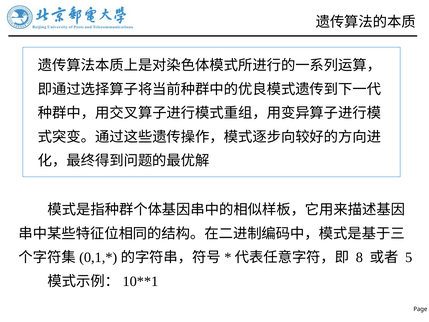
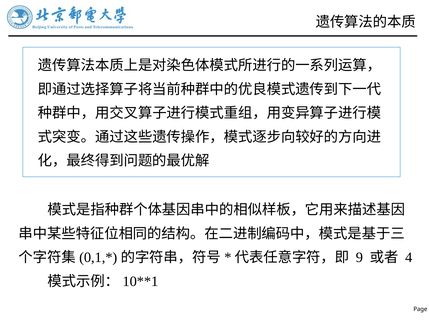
8: 8 -> 9 (359, 257)
5: 5 -> 4 (409, 257)
